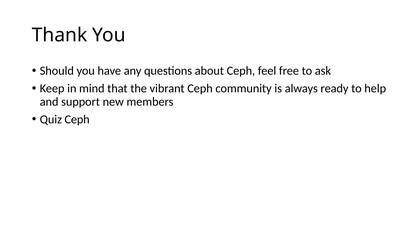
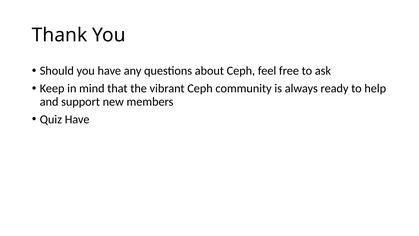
Quiz Ceph: Ceph -> Have (77, 119)
